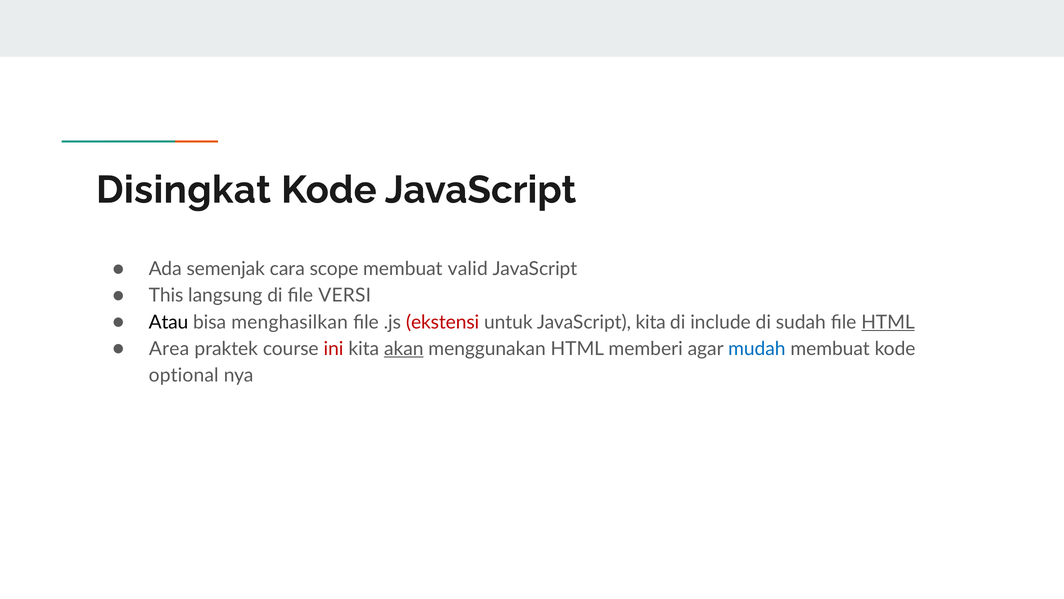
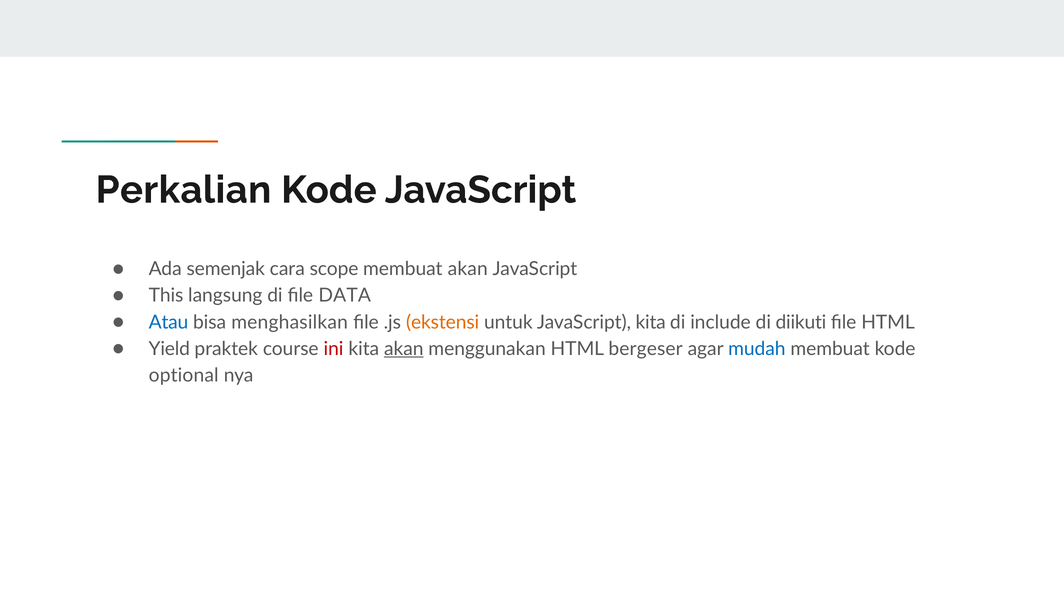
Disingkat: Disingkat -> Perkalian (183, 190)
membuat valid: valid -> akan (468, 269)
VERSI: VERSI -> DATA (345, 295)
Atau colour: black -> blue (169, 322)
ekstensi colour: red -> orange (443, 322)
sudah: sudah -> diikuti (801, 322)
HTML underline: present -> none (888, 322)
Area: Area -> Yield (169, 348)
memberi: memberi -> bergeser (646, 348)
